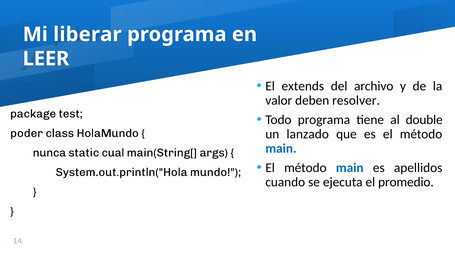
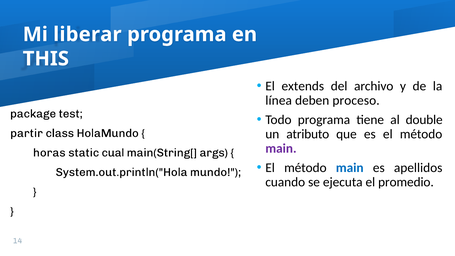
LEER: LEER -> THIS (46, 59)
valor: valor -> línea (279, 100)
resolver: resolver -> proceso (356, 100)
lanzado: lanzado -> atributo (308, 134)
poder: poder -> partir (27, 133)
main colour: blue -> purple (281, 148)
nunca: nunca -> horas (49, 153)
